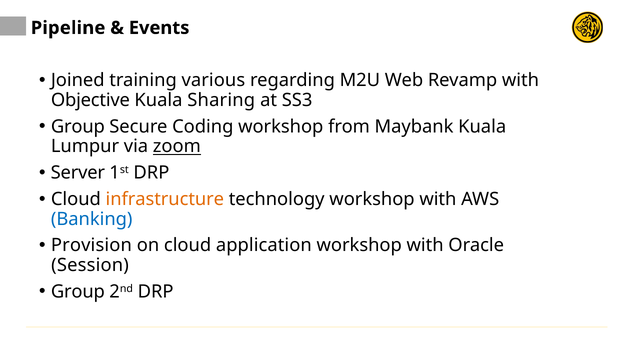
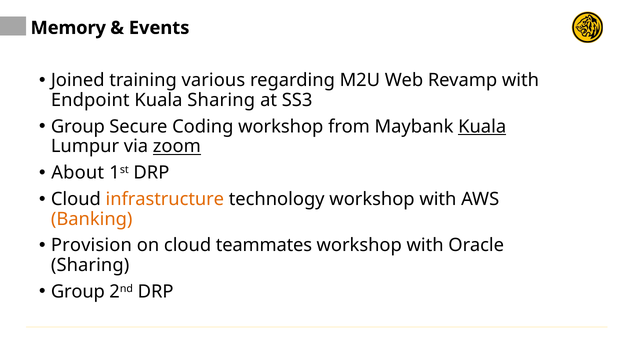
Pipeline: Pipeline -> Memory (68, 28)
Objective: Objective -> Endpoint (90, 100)
Kuala underline: none -> present (482, 127)
Server: Server -> About (78, 173)
Banking colour: blue -> orange (92, 219)
application: application -> teammates (264, 245)
Session: Session -> Sharing (90, 265)
